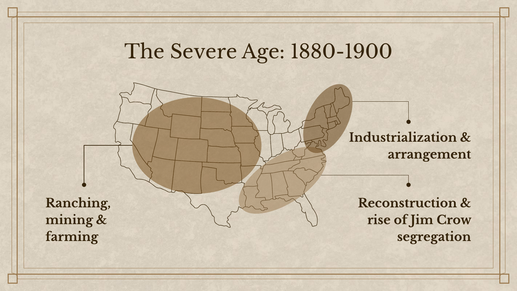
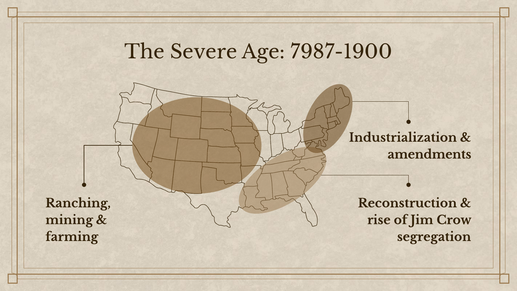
1880-1900: 1880-1900 -> 7987-1900 (341, 52)
arrangement: arrangement -> amendments (429, 154)
